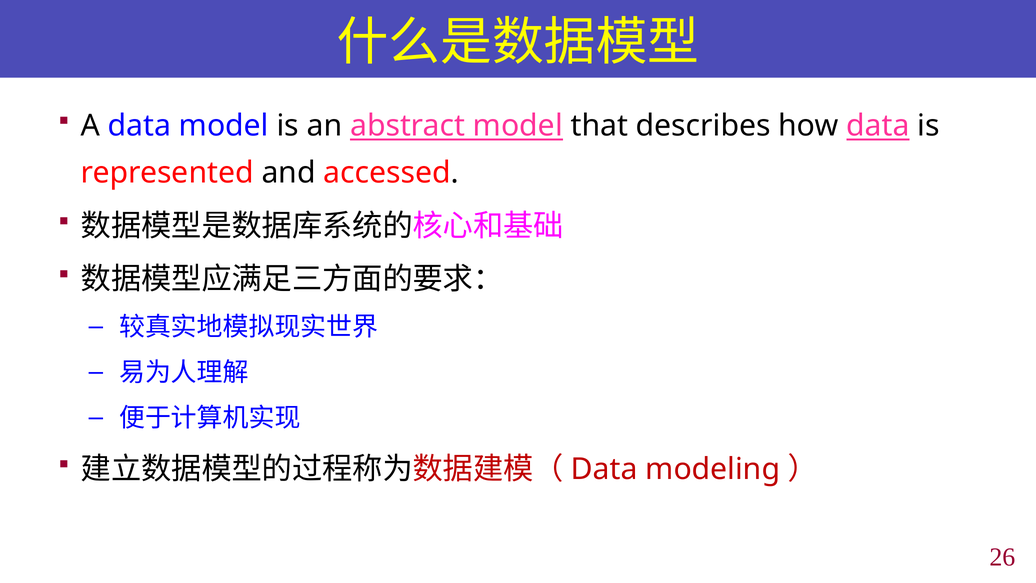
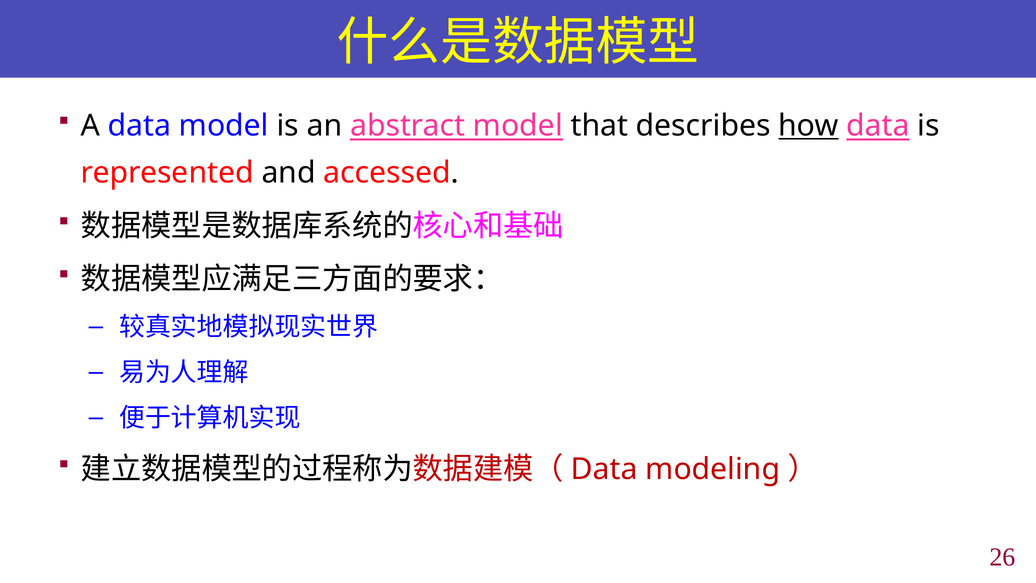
how underline: none -> present (808, 126)
